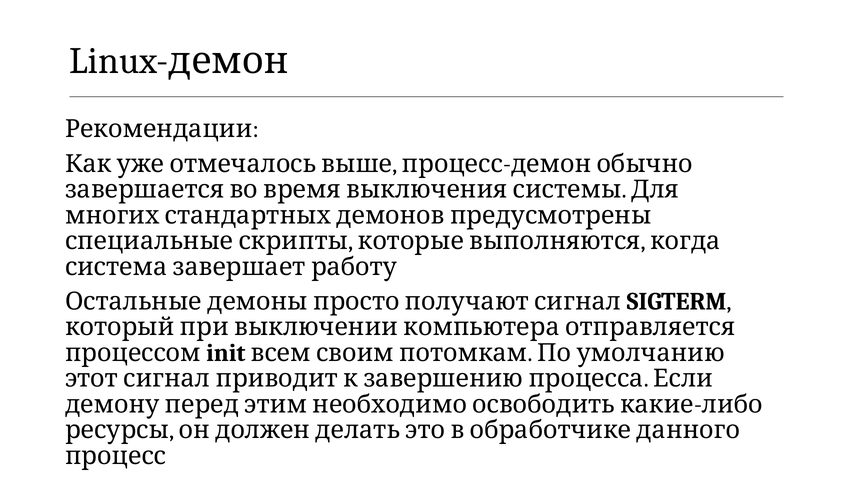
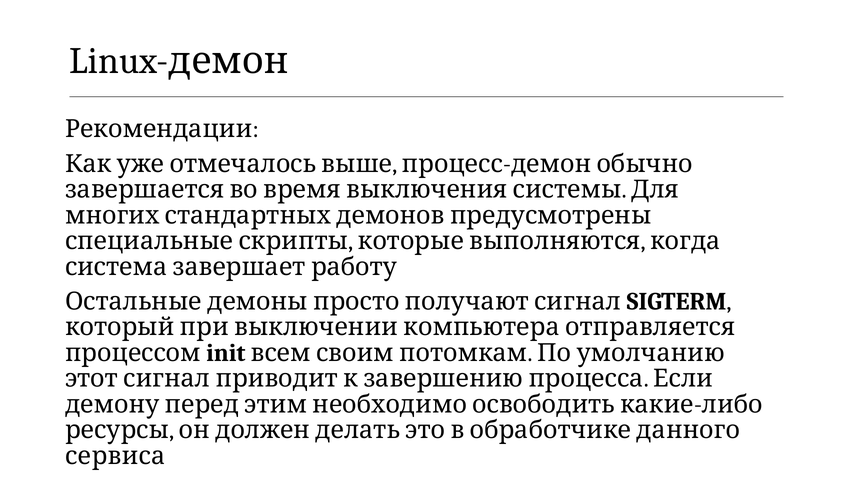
процесс: процесс -> сервиса (115, 456)
